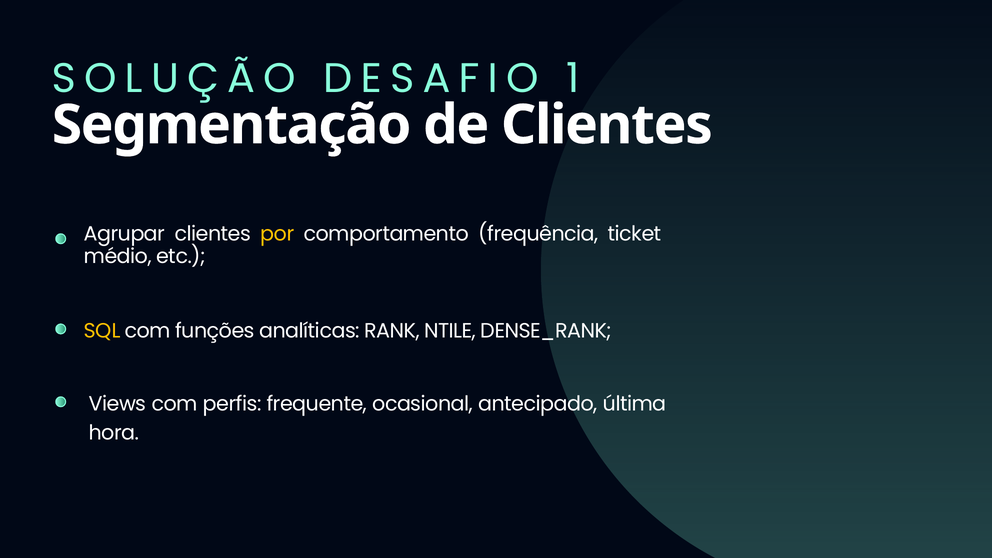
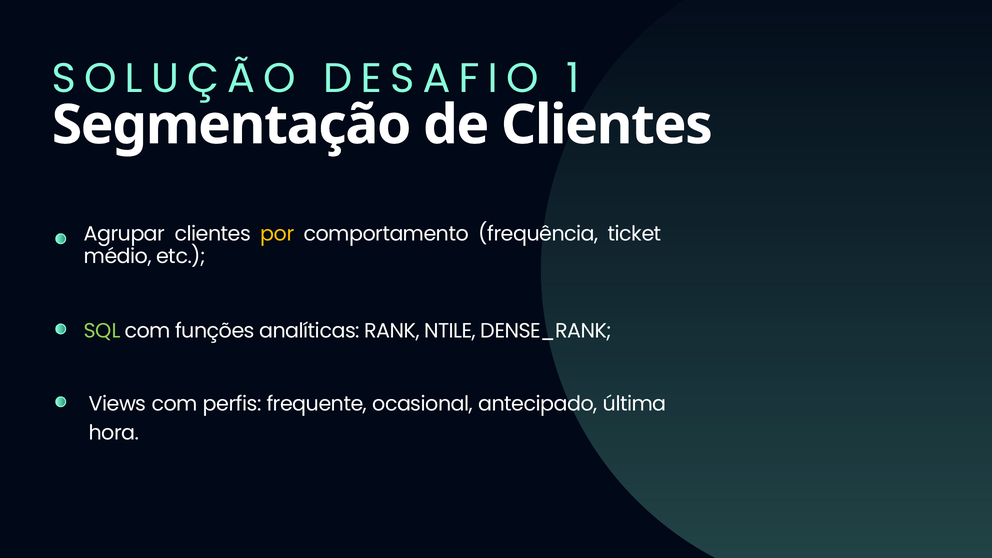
SQL colour: yellow -> light green (102, 331)
